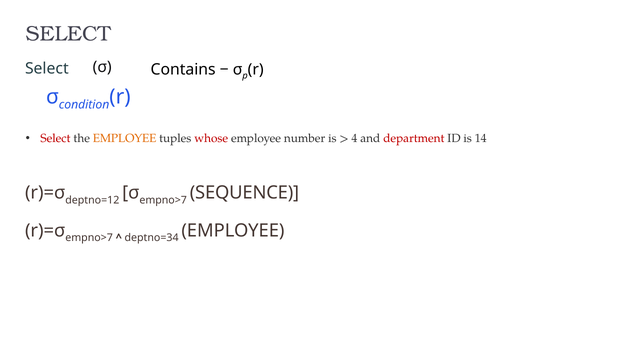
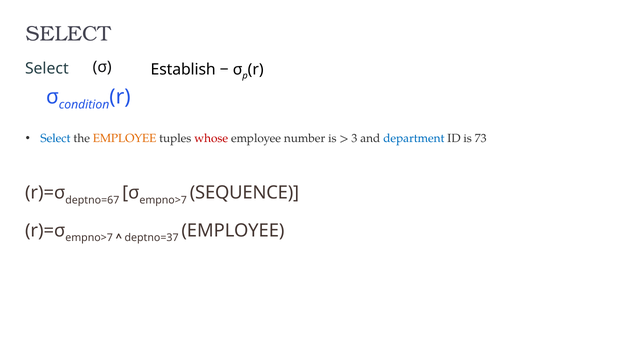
Contains: Contains -> Establish (183, 70)
Select colour: red -> blue (55, 139)
4: 4 -> 3 (354, 139)
department colour: red -> blue (414, 139)
14: 14 -> 73 (481, 139)
deptno=12: deptno=12 -> deptno=67 (92, 200)
deptno=34: deptno=34 -> deptno=37 (152, 238)
